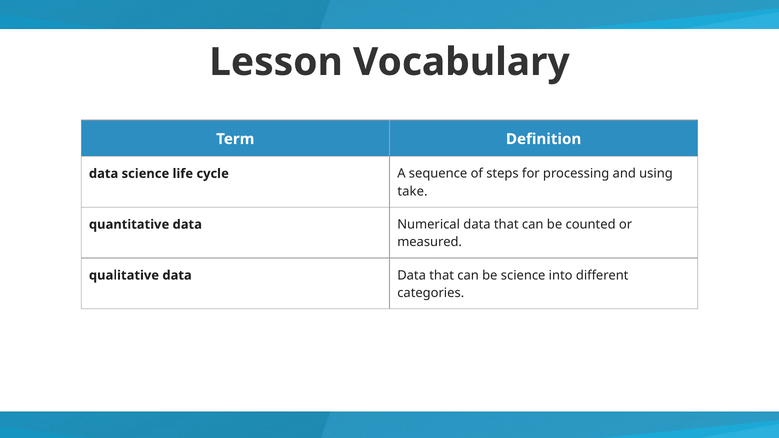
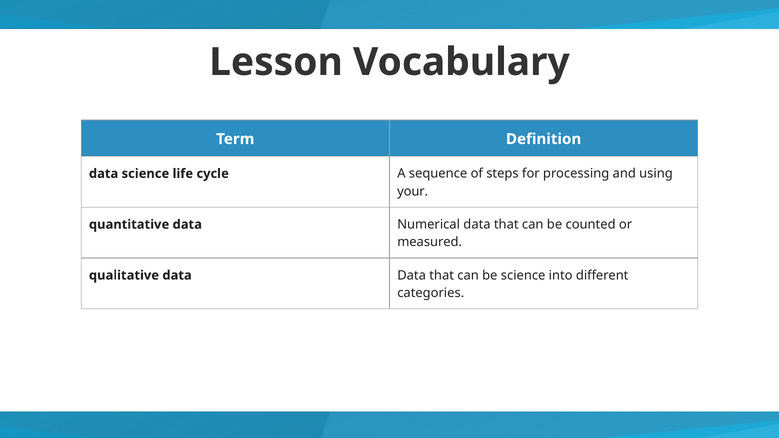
take: take -> your (413, 191)
